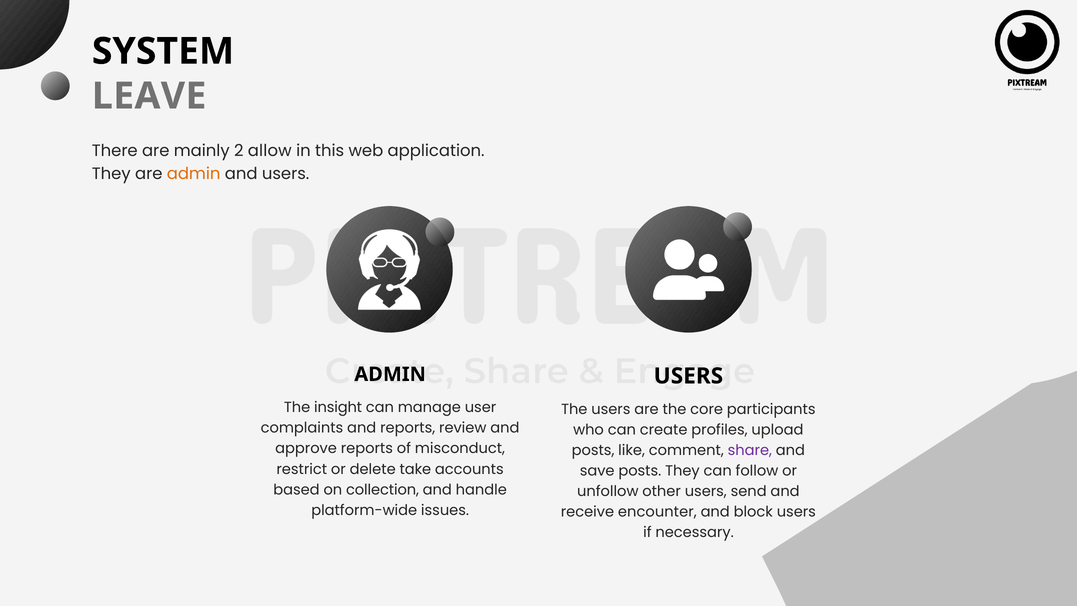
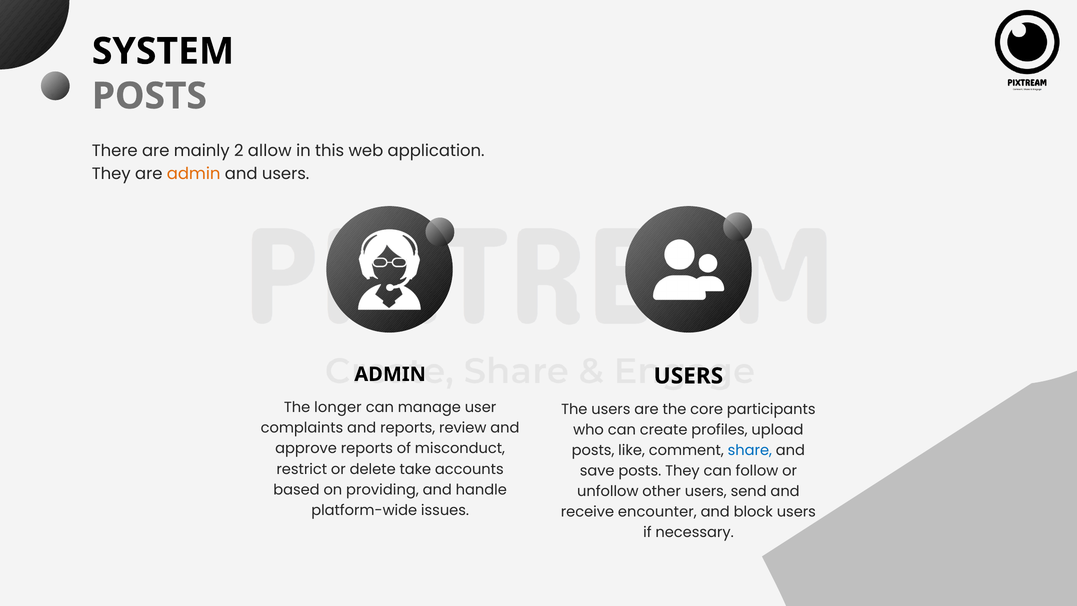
LEAVE: LEAVE -> POSTS (149, 96)
insight: insight -> longer (338, 408)
share colour: purple -> blue (750, 450)
collection: collection -> providing (382, 490)
